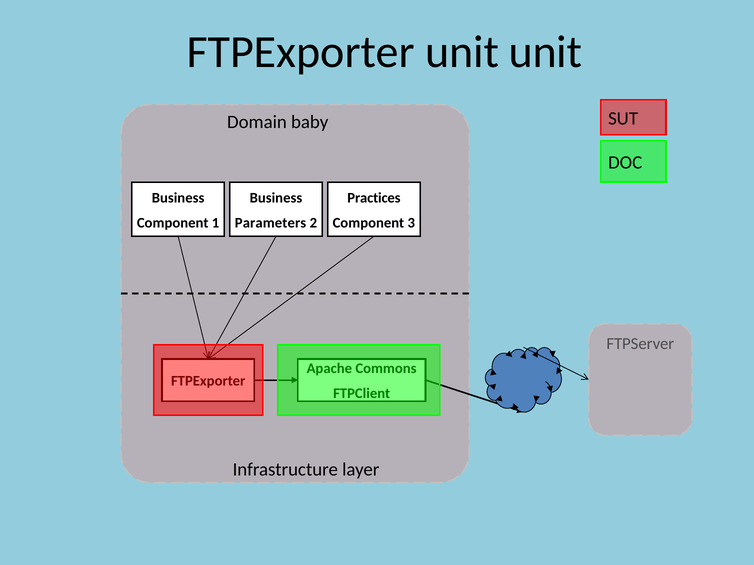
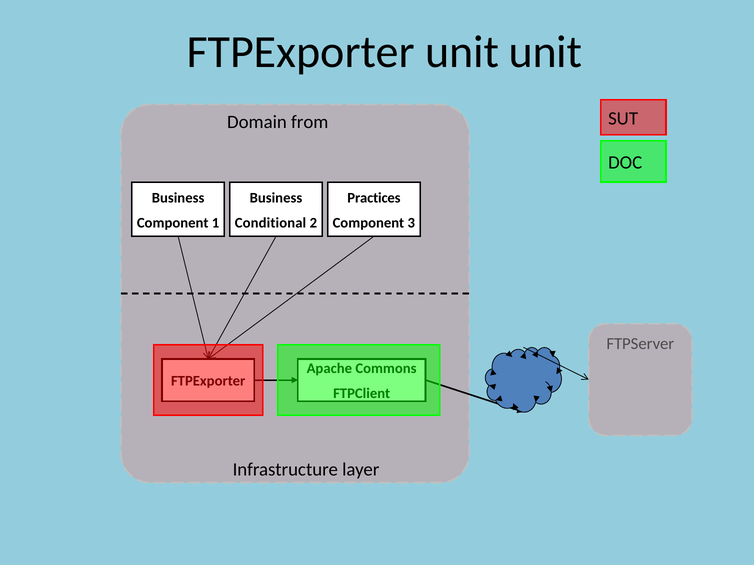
baby: baby -> from (310, 122)
Parameters: Parameters -> Conditional (271, 223)
